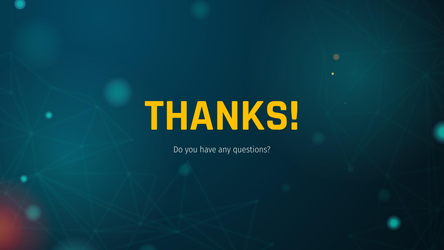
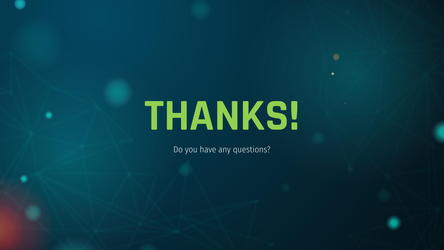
THANKS colour: yellow -> light green (222, 115)
